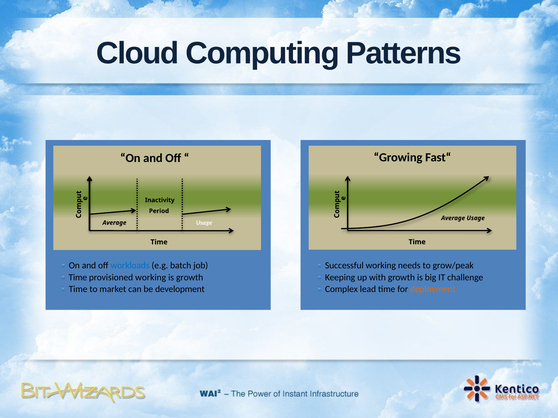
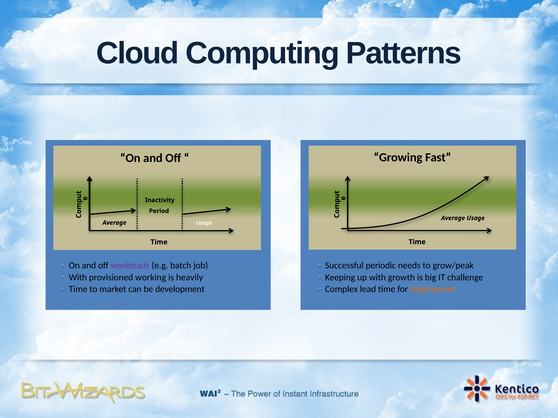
workloads colour: blue -> purple (130, 266)
Successful working: working -> periodic (381, 266)
Time: Time -> With (78, 278)
is growth: growth -> heavily (190, 278)
